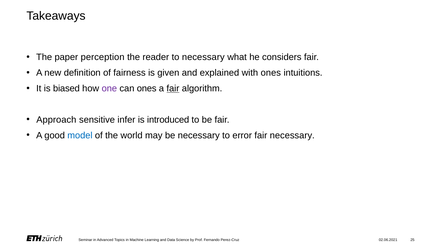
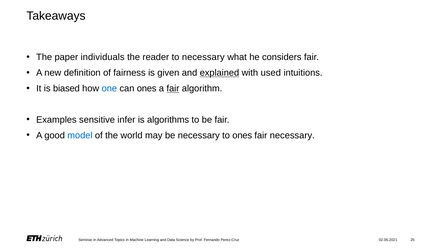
perception: perception -> individuals (103, 57)
explained underline: none -> present (219, 73)
with ones: ones -> used (271, 73)
one colour: purple -> blue (109, 89)
Approach: Approach -> Examples (56, 120)
introduced: introduced -> algorithms (168, 120)
to error: error -> ones (242, 135)
